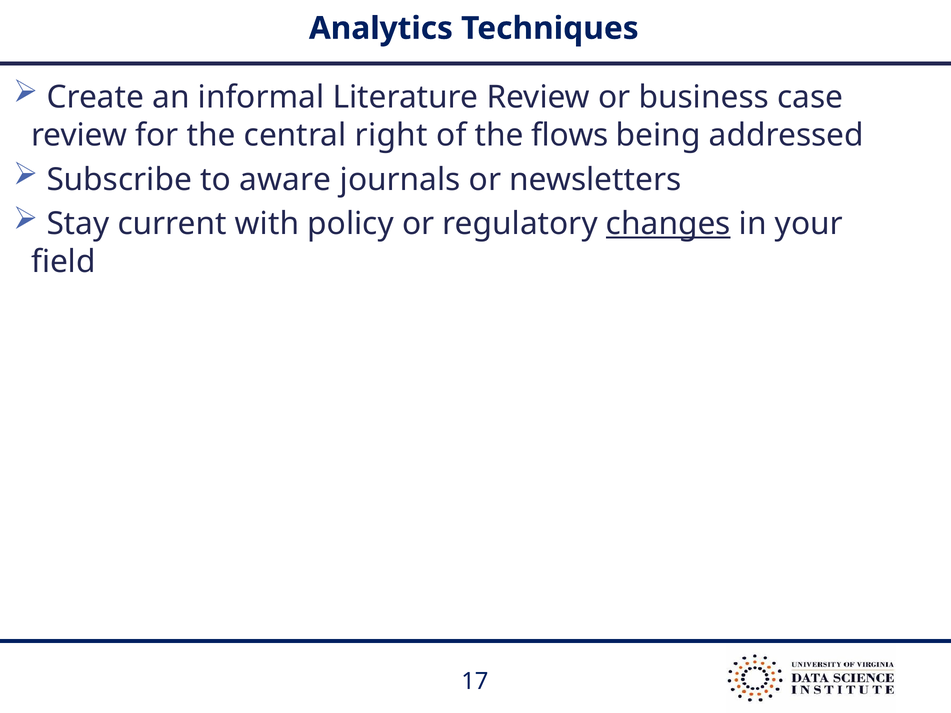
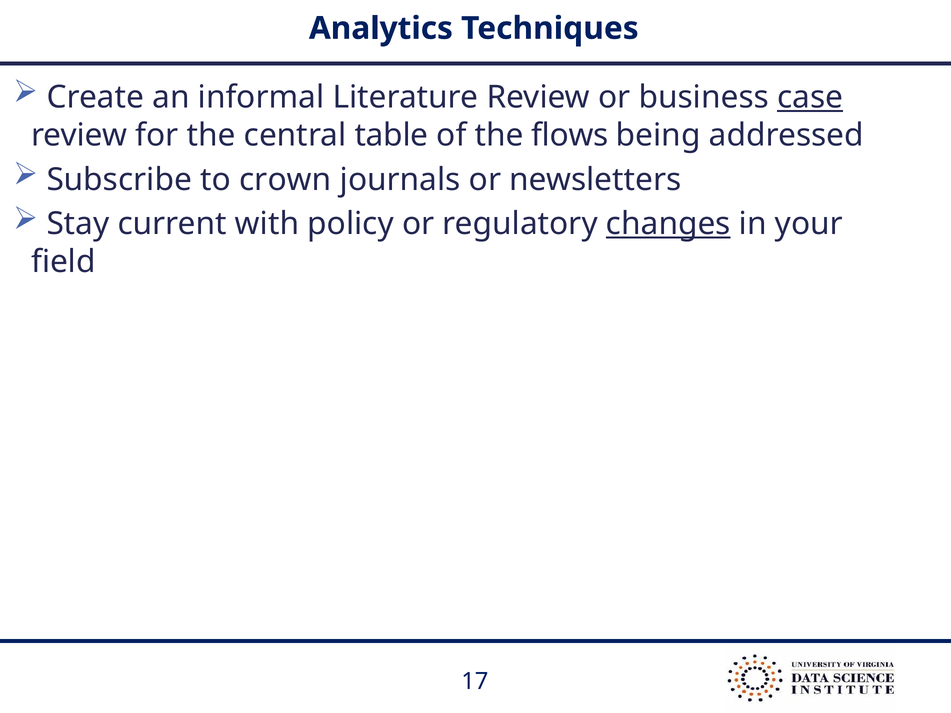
case underline: none -> present (810, 97)
right: right -> table (391, 135)
aware: aware -> crown (285, 180)
